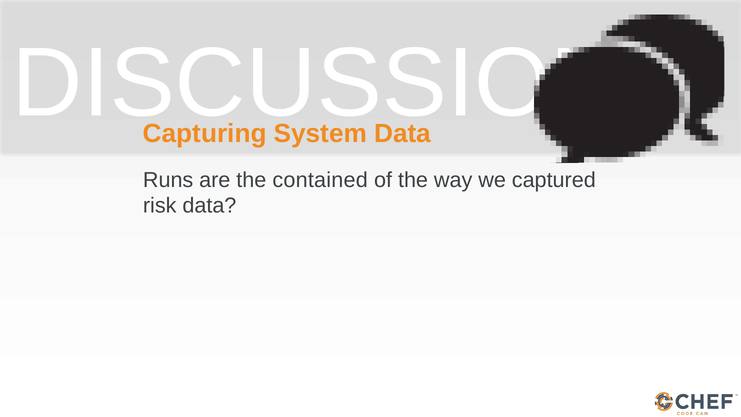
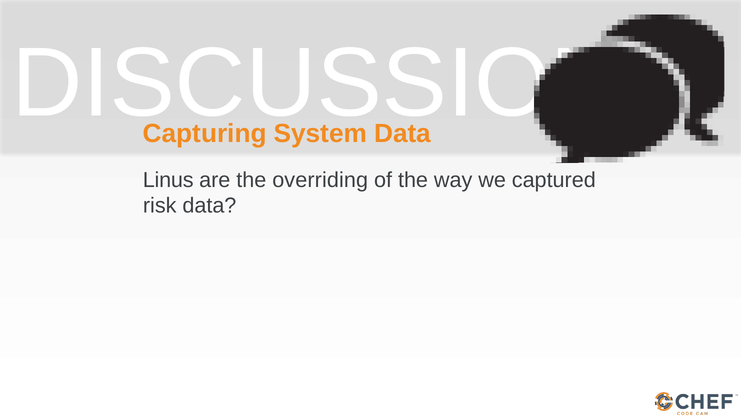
Runs: Runs -> Linus (168, 180)
contained: contained -> overriding (320, 180)
